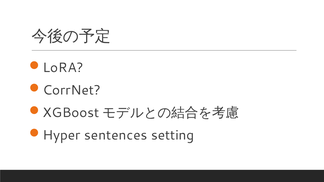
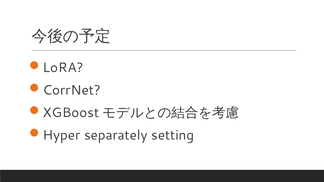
sentences: sentences -> separately (116, 135)
